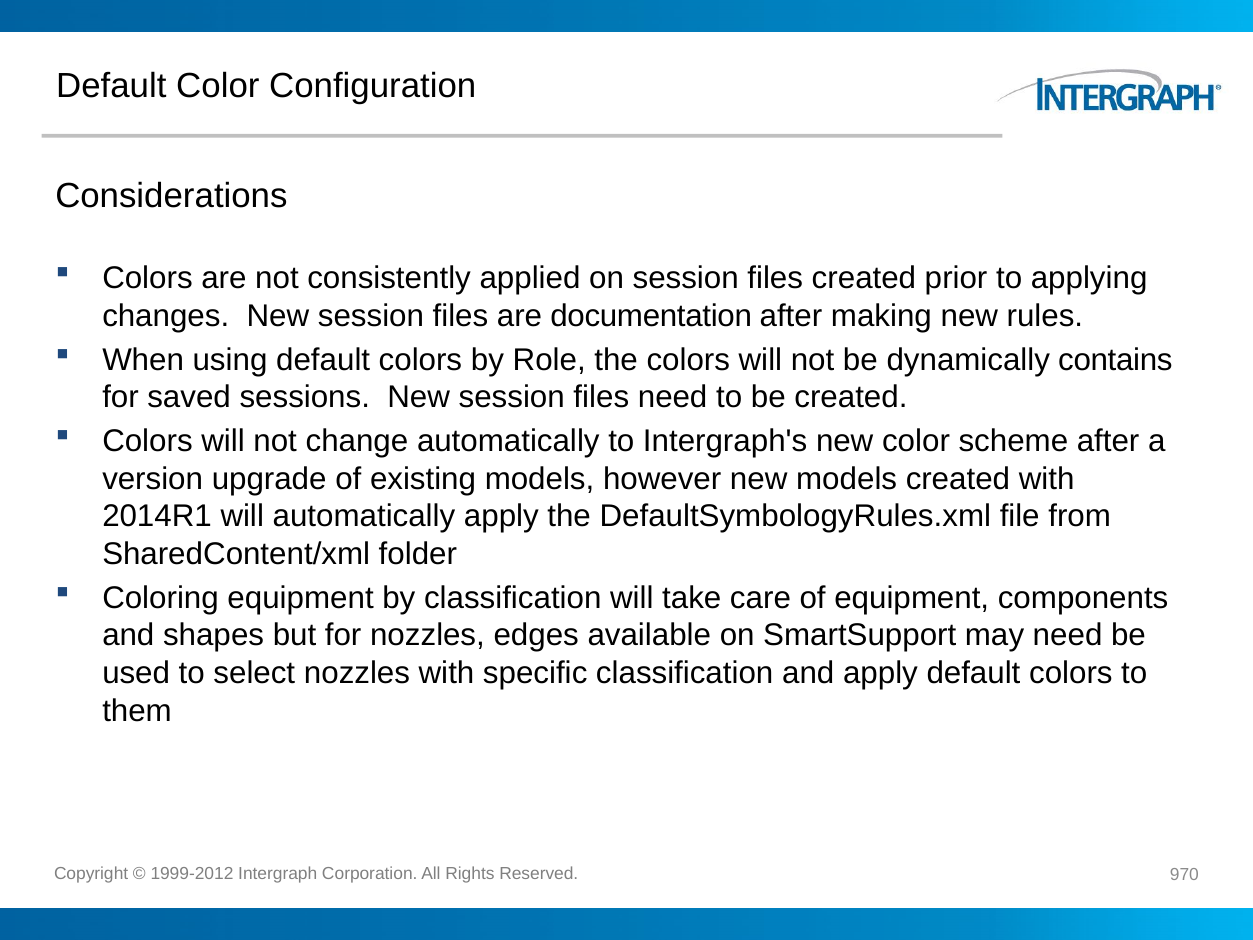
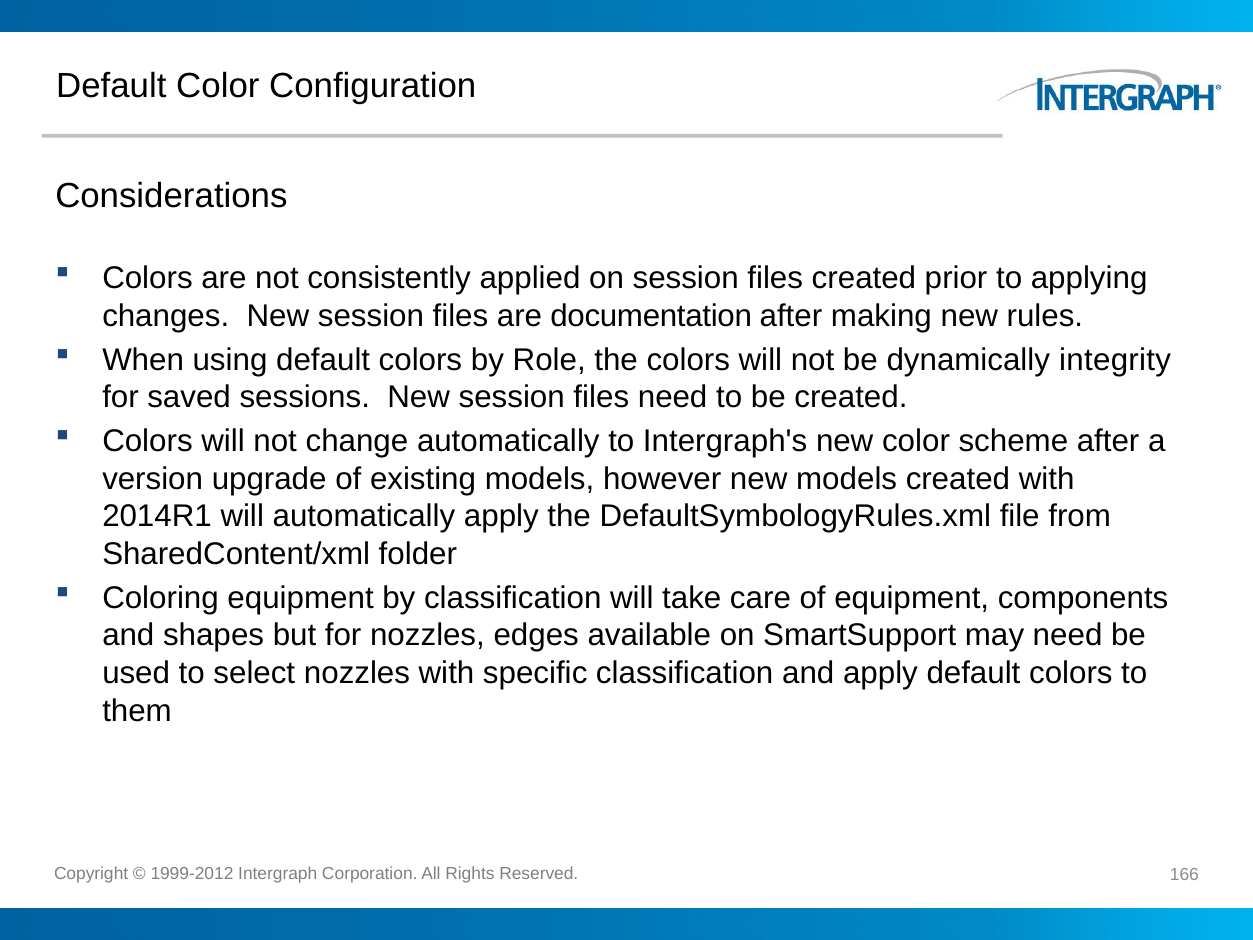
contains: contains -> integrity (1115, 360)
970: 970 -> 166 (1184, 875)
